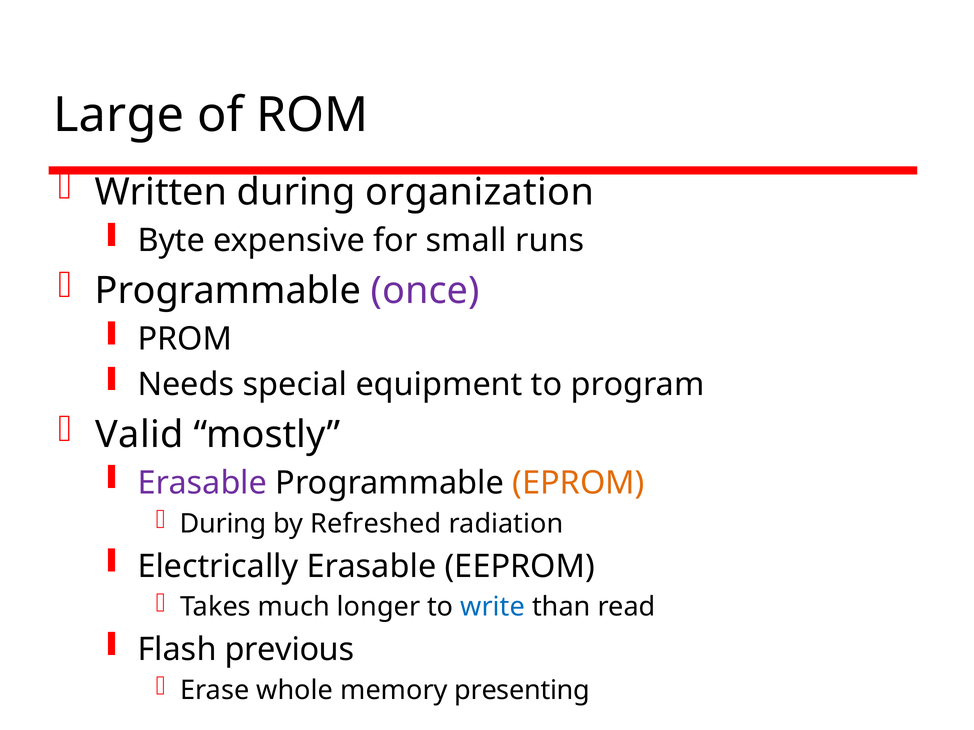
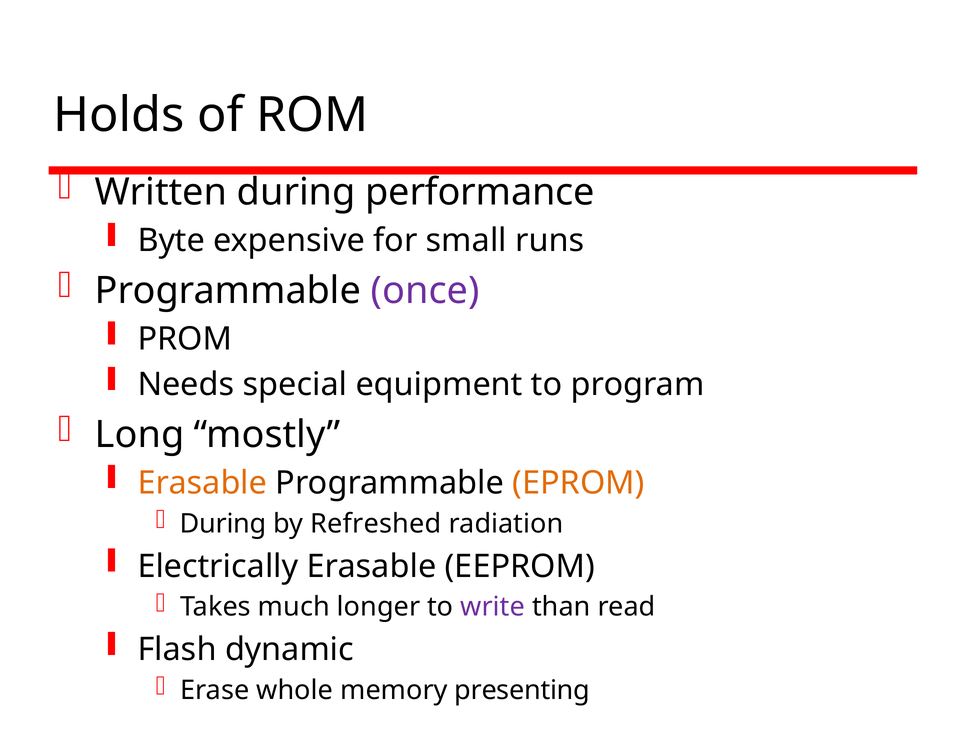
Large: Large -> Holds (119, 115)
organization: organization -> performance (480, 193)
Valid: Valid -> Long (140, 435)
Erasable colour: purple -> orange (202, 483)
write colour: blue -> purple (493, 607)
previous: previous -> dynamic (289, 650)
